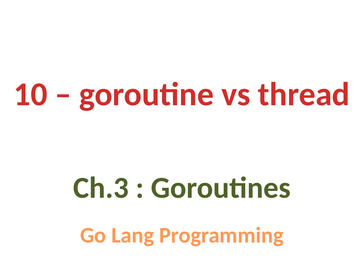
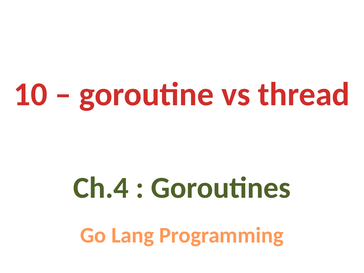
Ch.3: Ch.3 -> Ch.4 (101, 188)
